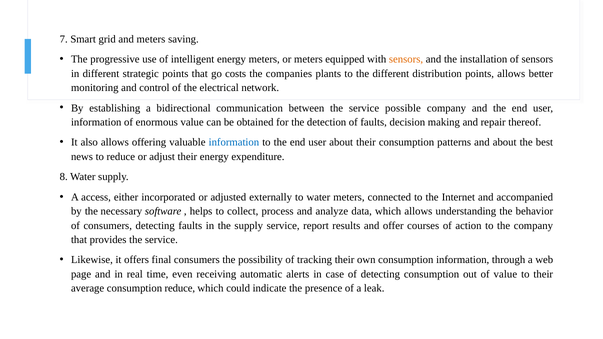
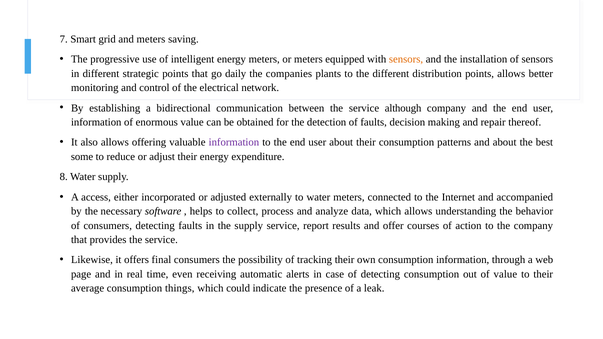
costs: costs -> daily (236, 74)
possible: possible -> although (403, 108)
information colour: blue -> purple (234, 143)
news: news -> some (82, 157)
consumption reduce: reduce -> things (180, 288)
